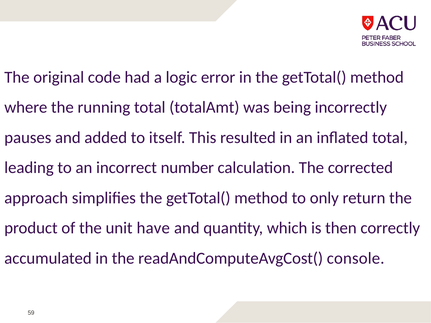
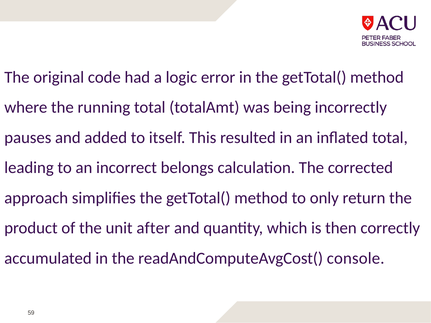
number: number -> belongs (187, 168)
have: have -> after (153, 228)
